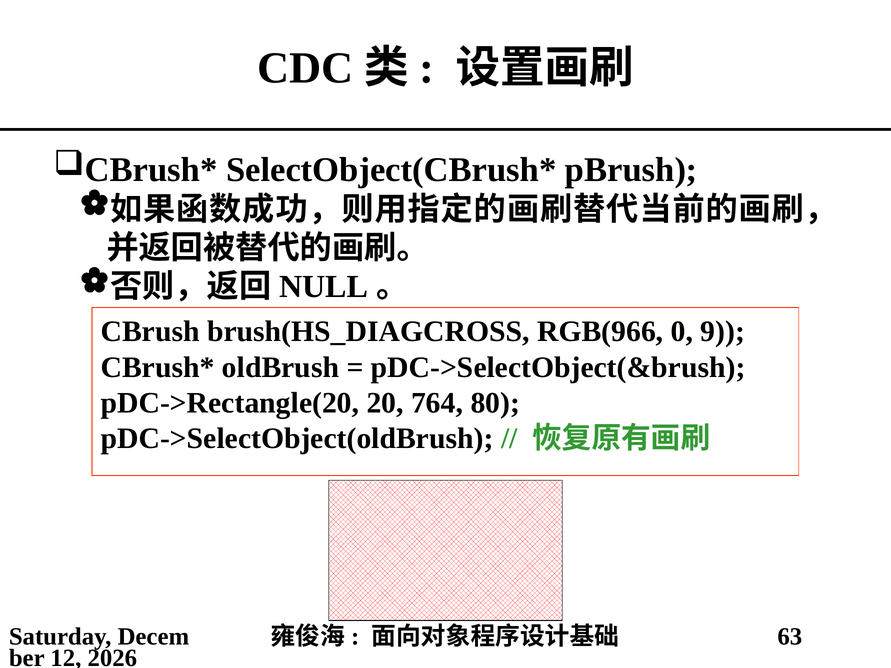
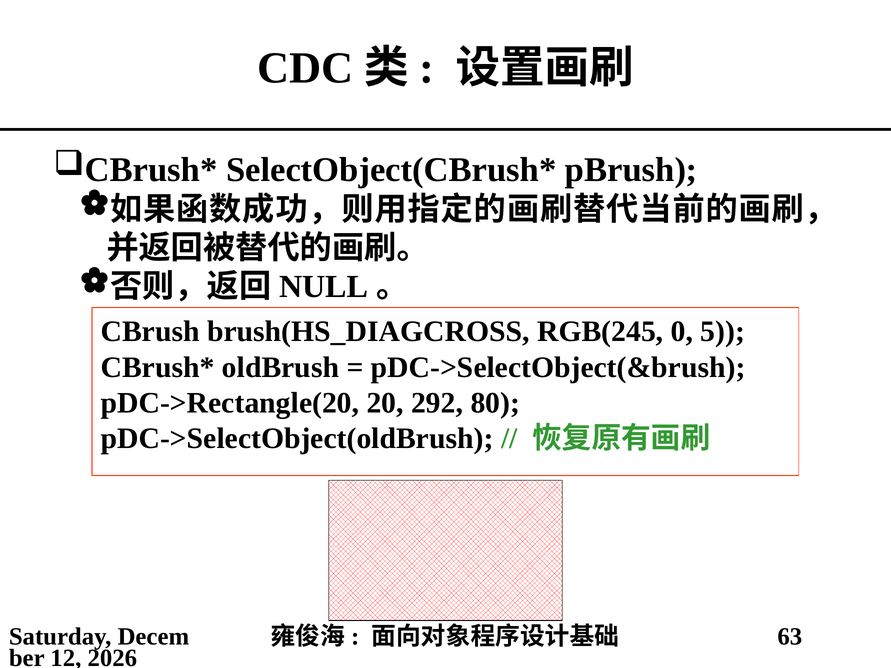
RGB(966: RGB(966 -> RGB(245 (600, 332)
9: 9 -> 5 (723, 332)
764: 764 -> 292 (437, 403)
